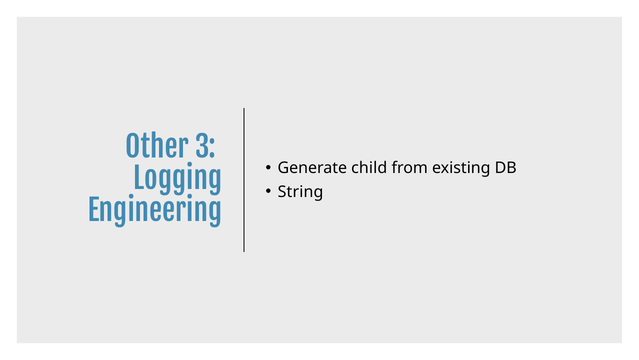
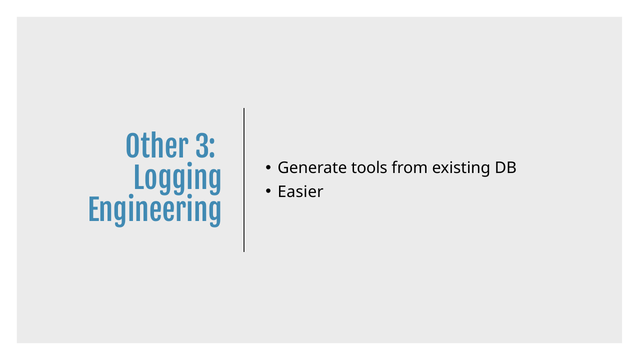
child: child -> tools (369, 168)
String: String -> Easier (301, 192)
